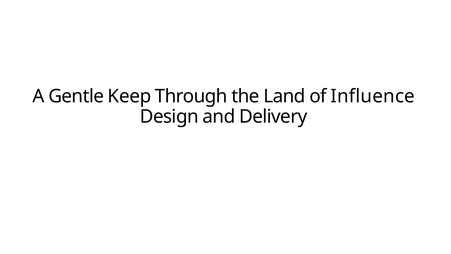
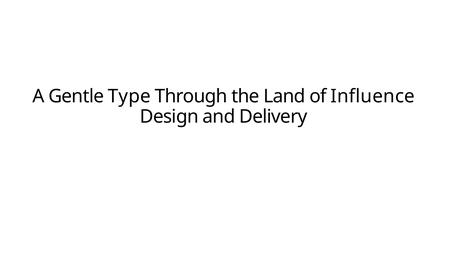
Keep: Keep -> Type (129, 96)
